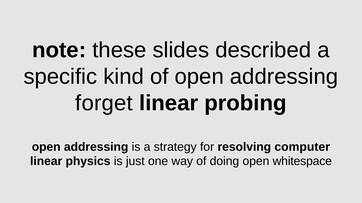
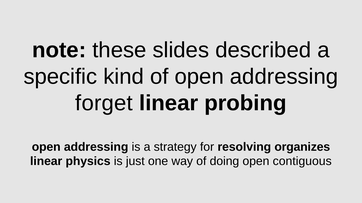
computer: computer -> organizes (302, 147)
whitespace: whitespace -> contiguous (302, 162)
